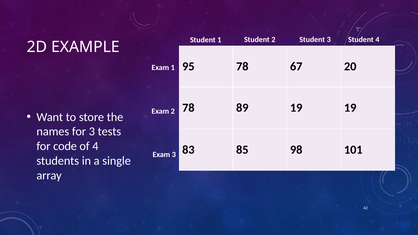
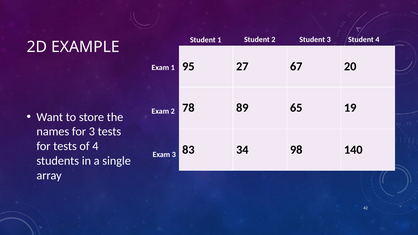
95 78: 78 -> 27 (242, 67)
89 19: 19 -> 65 (296, 108)
for code: code -> tests (65, 146)
85: 85 -> 34 (242, 150)
101: 101 -> 140 (353, 150)
